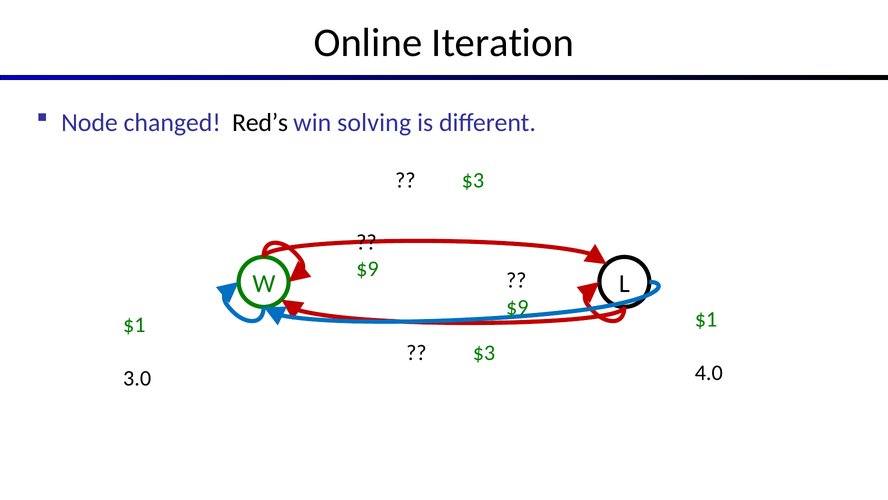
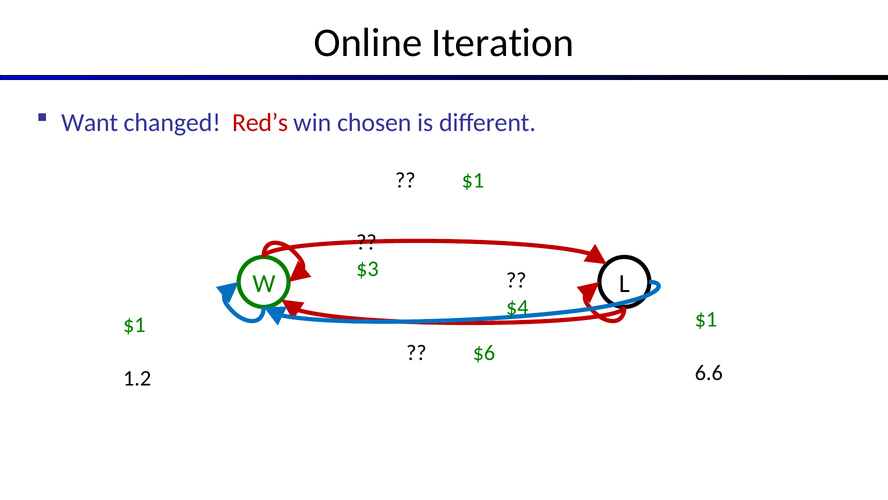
Node: Node -> Want (90, 122)
Red’s colour: black -> red (260, 122)
solving: solving -> chosen (374, 122)
$3: $3 -> $1 (473, 180)
$9: $9 -> $3 (367, 269)
$9: $9 -> $4 (517, 307)
$3: $3 -> $6 (484, 352)
4.0: 4.0 -> 6.6 (709, 372)
3.0: 3.0 -> 1.2 (137, 378)
